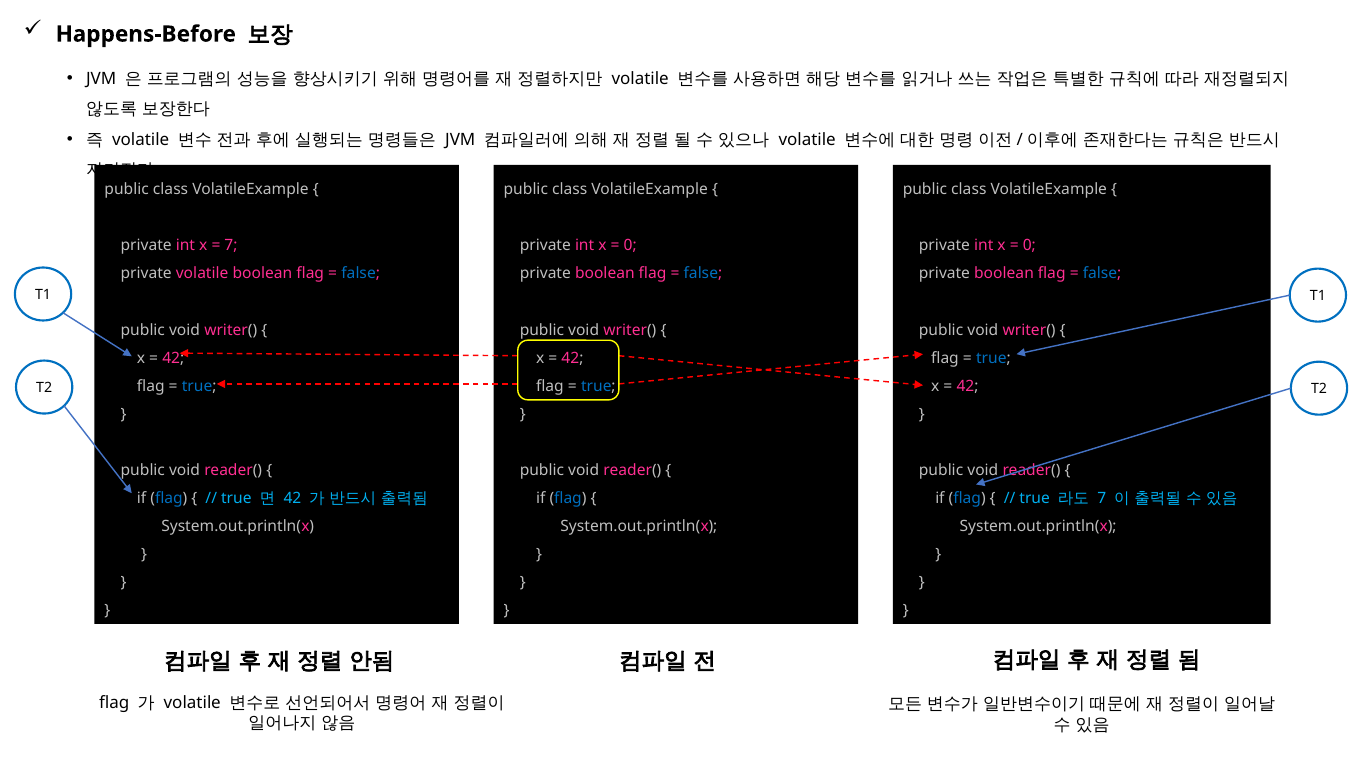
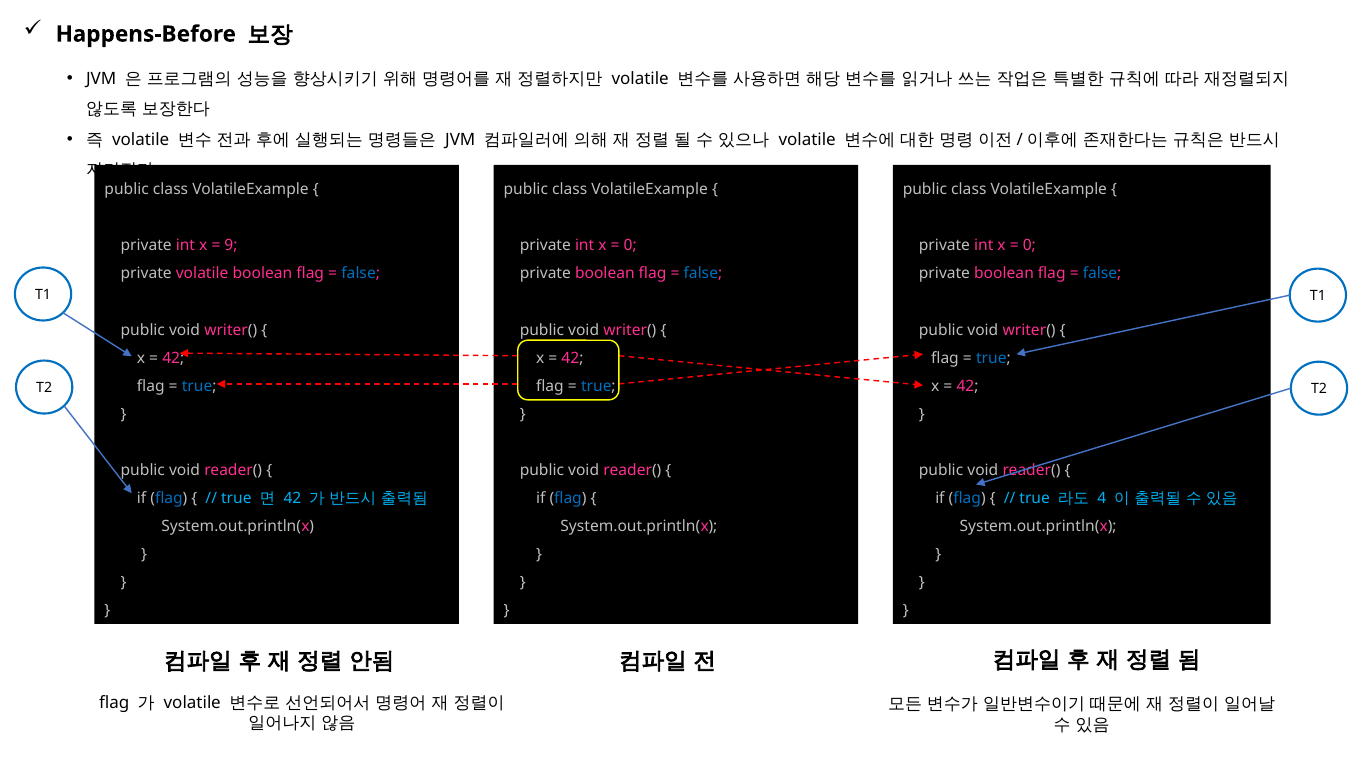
7: 7 -> 9 (231, 246)
7: 7 -> 4 (1102, 498)
